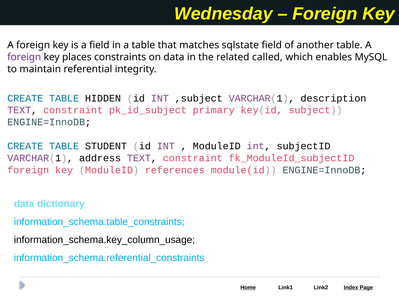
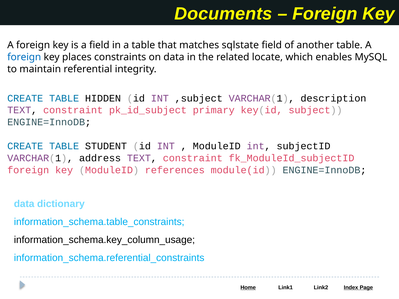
Wednesday: Wednesday -> Documents (223, 14)
foreign colour: purple -> blue (24, 57)
called: called -> locate (267, 57)
